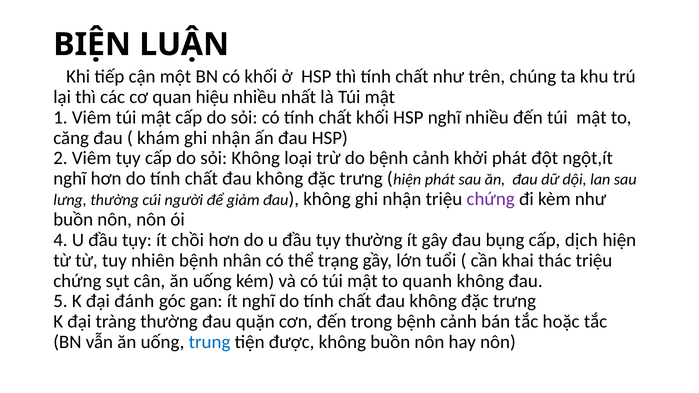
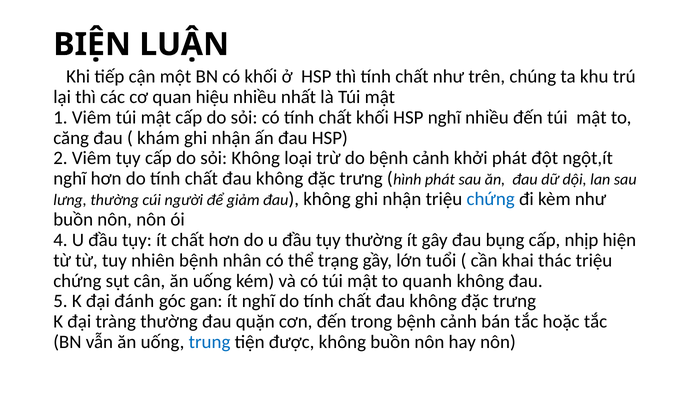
hiện: hiện -> hình (407, 180)
chứng colour: purple -> blue (491, 199)
ít chồi: chồi -> chất (188, 240)
dịch: dịch -> nhịp (581, 240)
